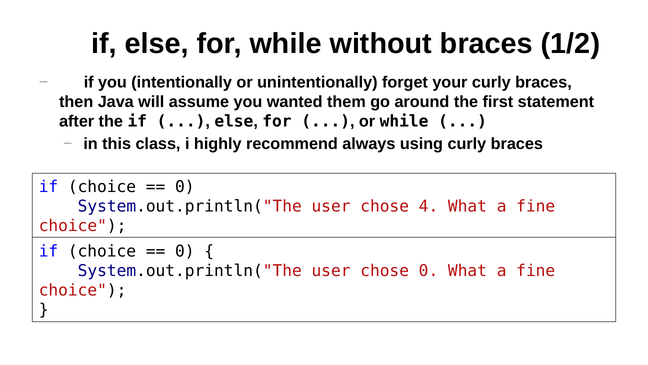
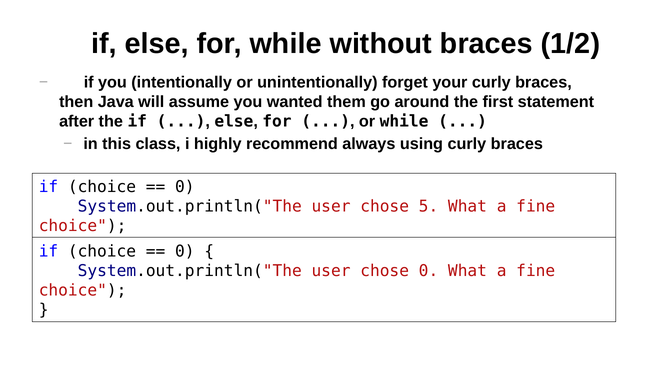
4: 4 -> 5 (428, 206)
